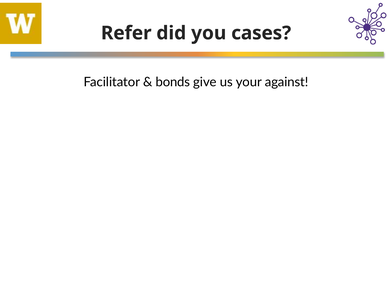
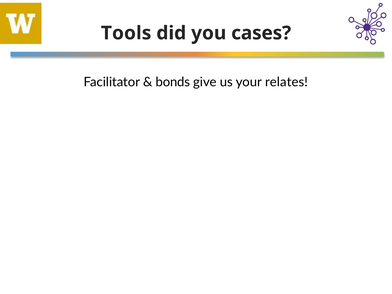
Refer: Refer -> Tools (126, 33)
against: against -> relates (287, 82)
